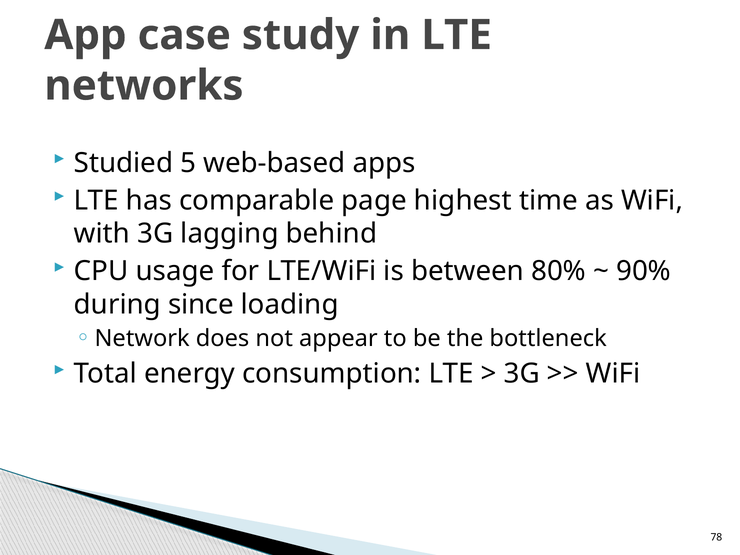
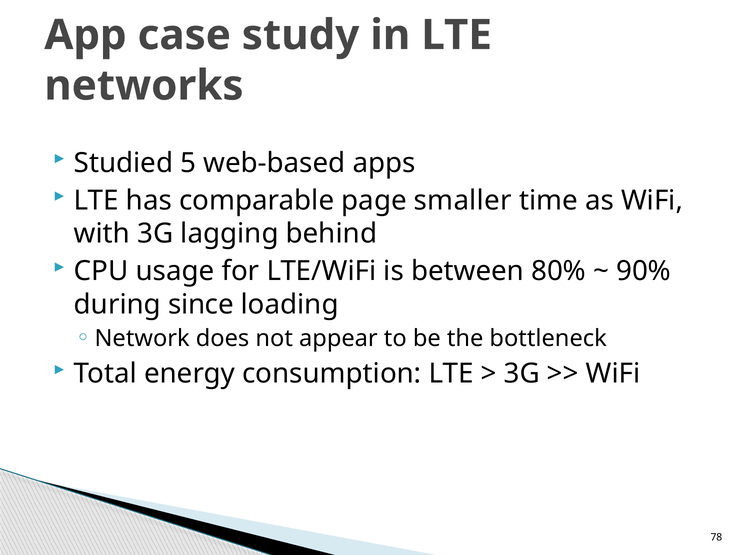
highest: highest -> smaller (463, 200)
